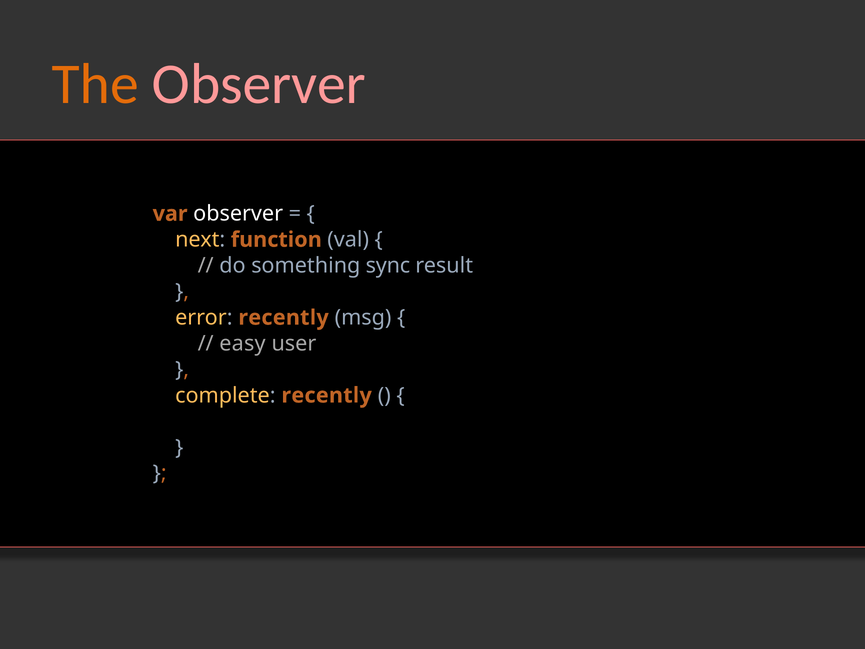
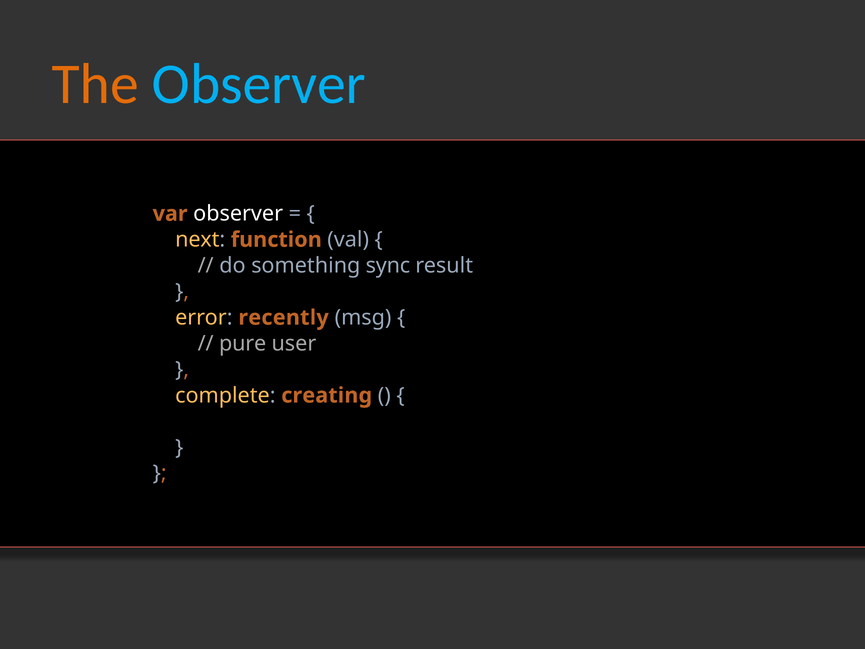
Observer colour: pink -> light blue (259, 84)
easy: easy -> pure (243, 343)
complete recently: recently -> creating (327, 395)
